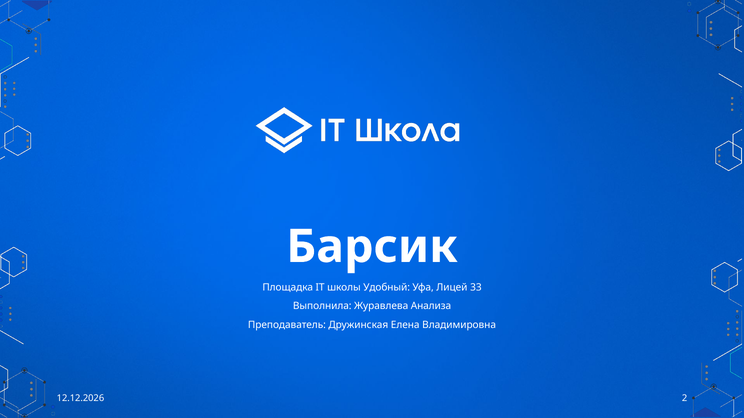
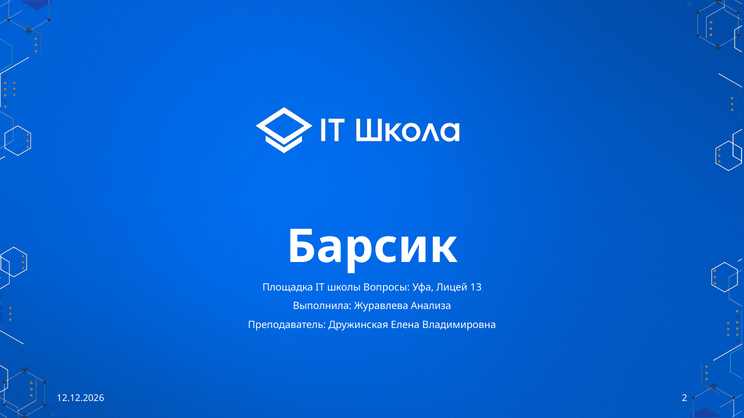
Удобный: Удобный -> Вопросы (387, 288)
33: 33 -> 13 (476, 288)
